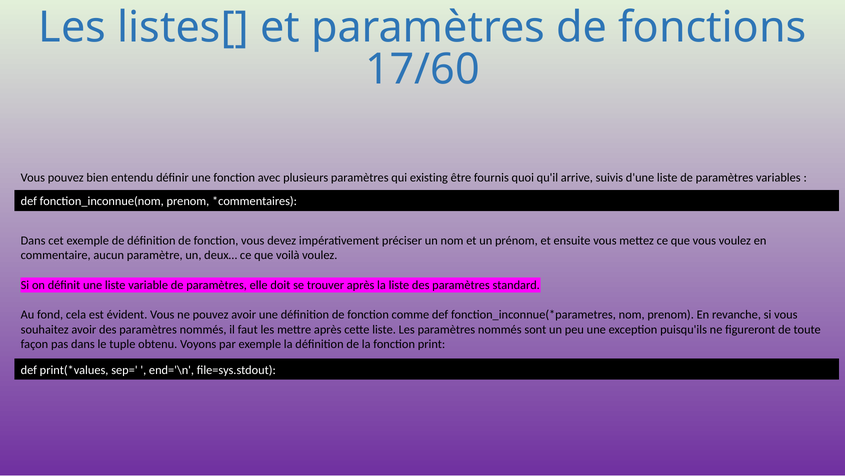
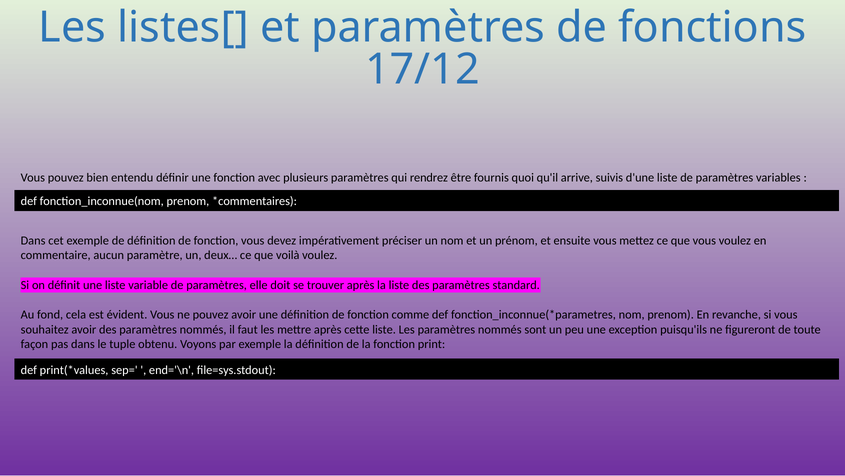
17/60: 17/60 -> 17/12 (423, 69)
existing: existing -> rendrez (429, 177)
